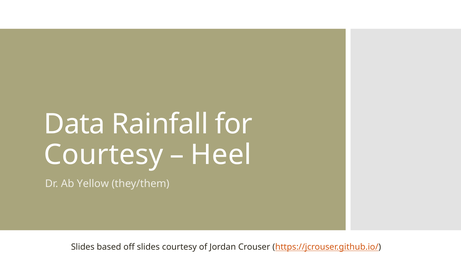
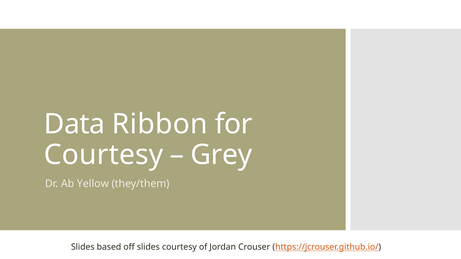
Rainfall: Rainfall -> Ribbon (160, 124)
Heel: Heel -> Grey (221, 155)
